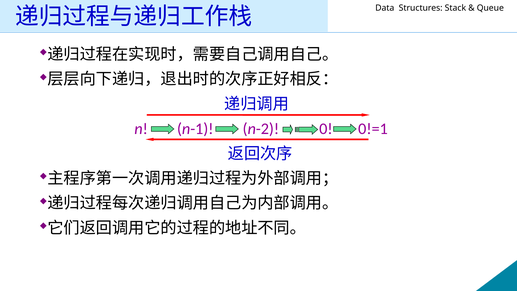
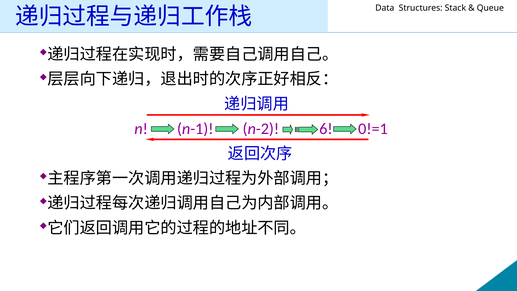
0: 0 -> 6 (326, 129)
